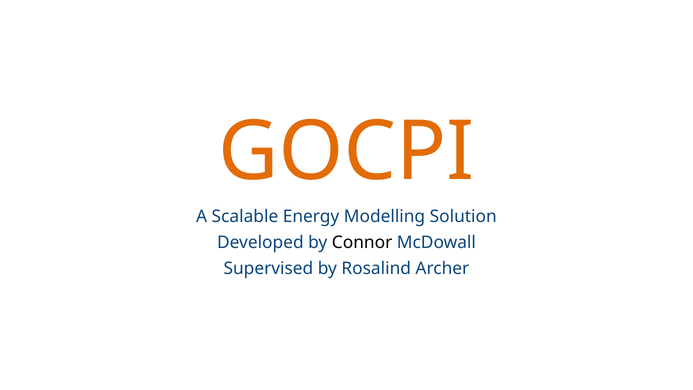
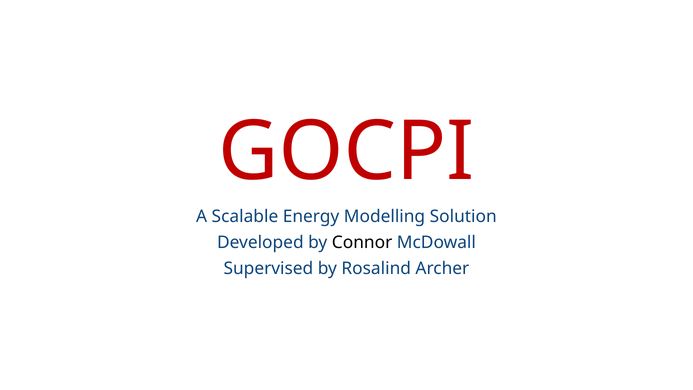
GOCPI colour: orange -> red (346, 152)
